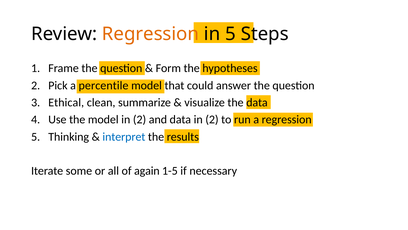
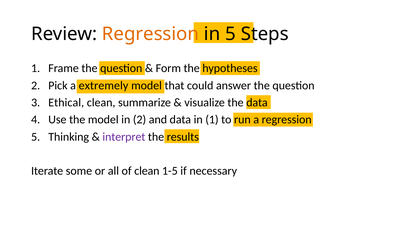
percentile: percentile -> extremely (104, 85)
data in 2: 2 -> 1 (212, 119)
interpret colour: blue -> purple (124, 136)
of again: again -> clean (147, 171)
